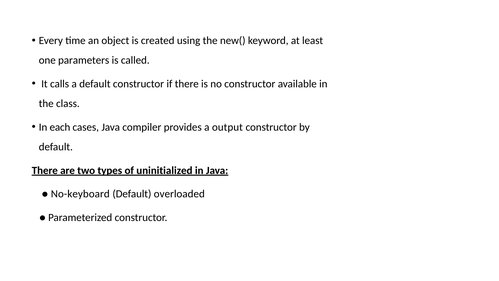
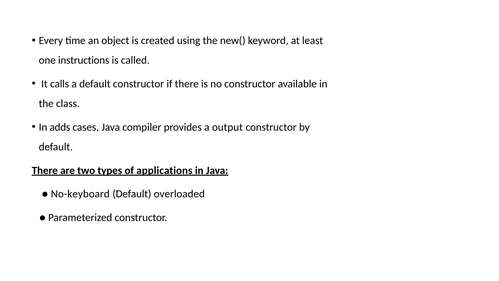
parameters: parameters -> instructions (84, 60)
each: each -> adds (60, 127)
uninitialized: uninitialized -> applications (164, 170)
